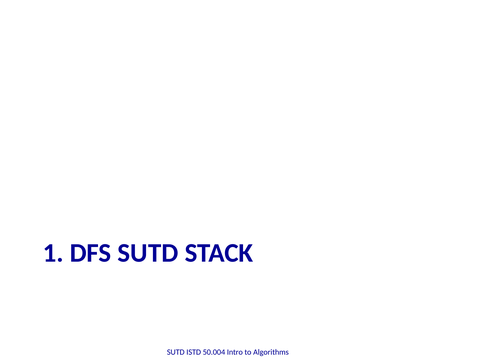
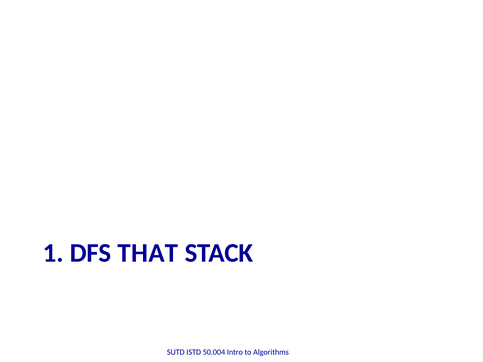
DFS SUTD: SUTD -> THAT (148, 253)
